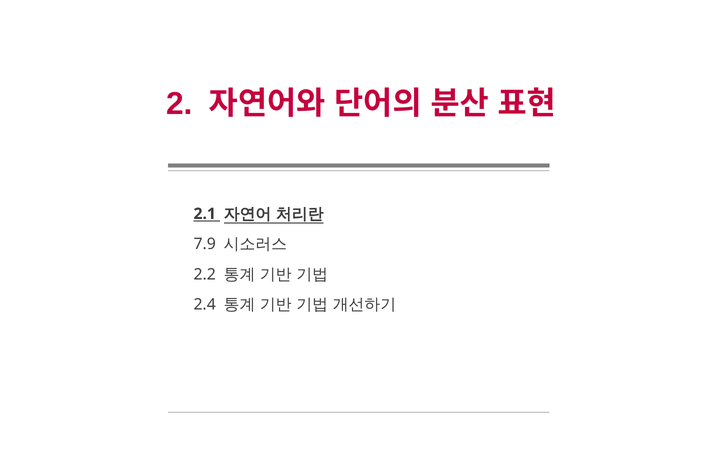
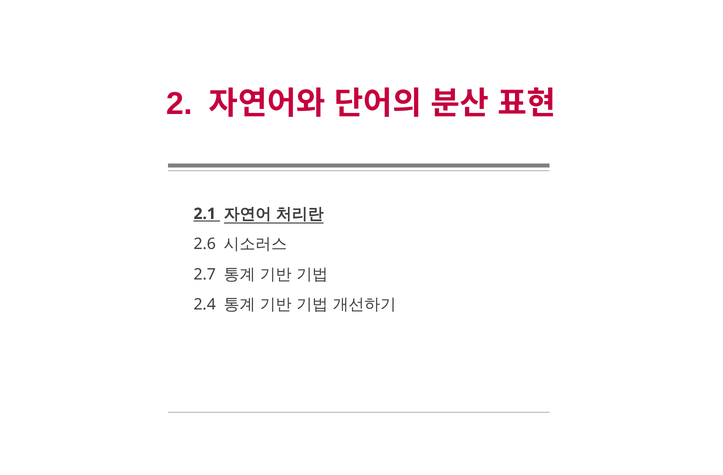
7.9: 7.9 -> 2.6 (205, 244)
2.2: 2.2 -> 2.7 (205, 274)
